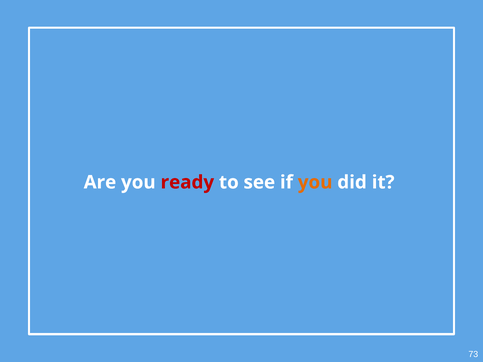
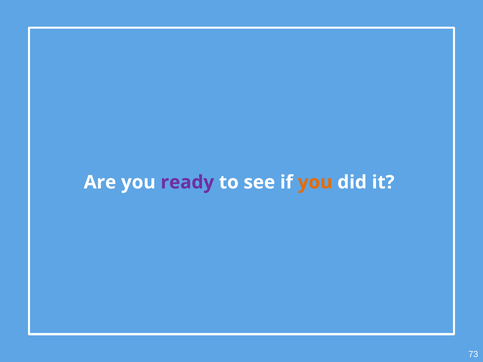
ready colour: red -> purple (187, 182)
